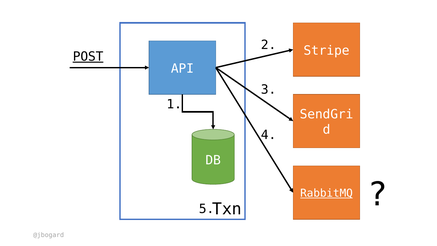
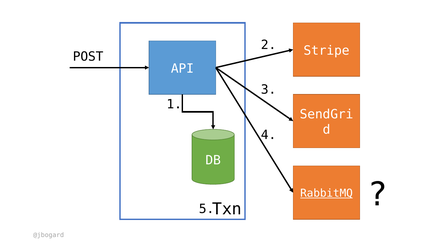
POST underline: present -> none (88, 57)
